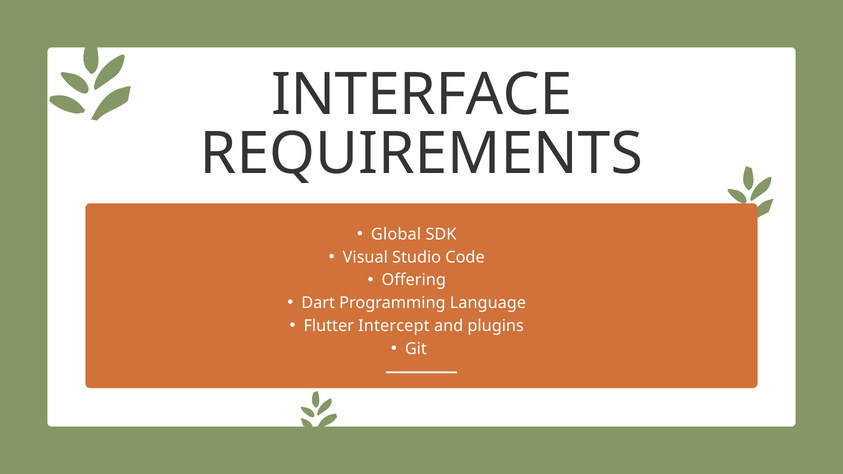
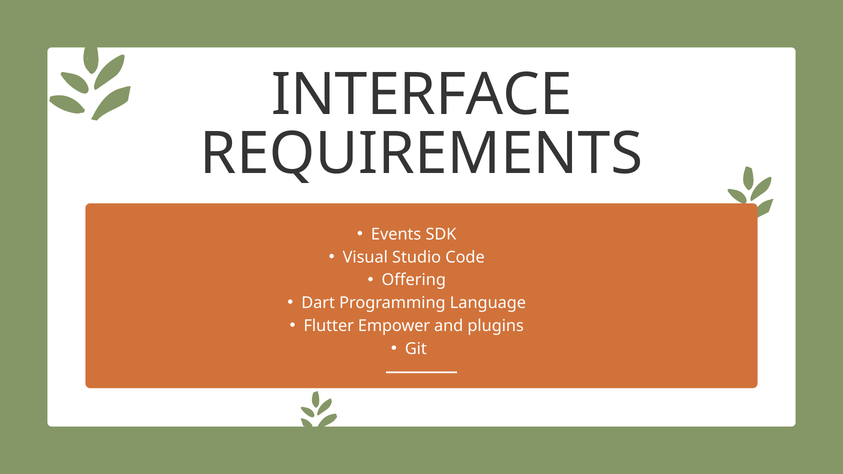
Global: Global -> Events (396, 234)
Intercept: Intercept -> Empower (394, 326)
